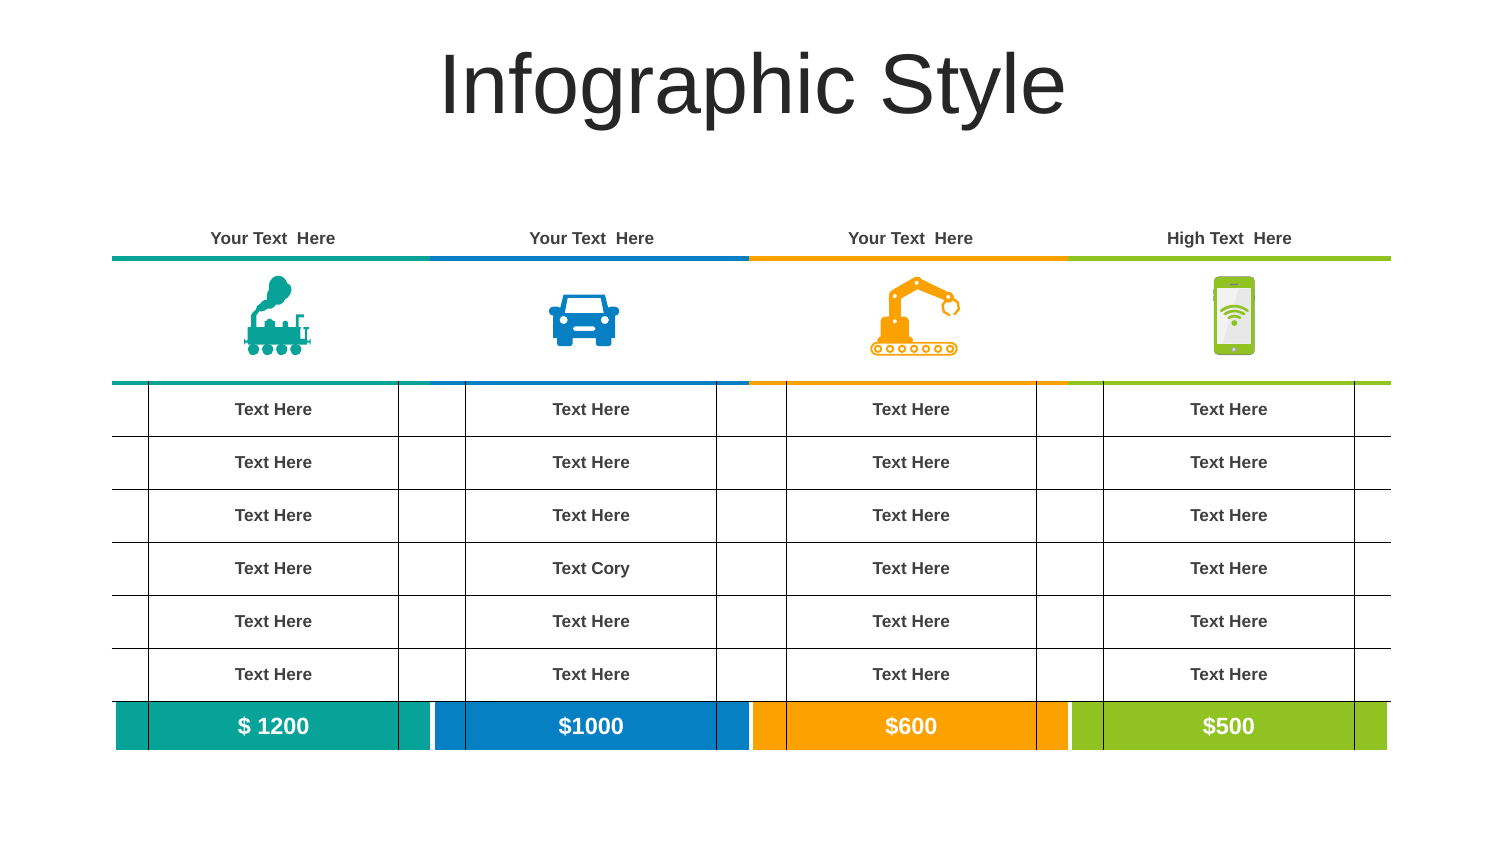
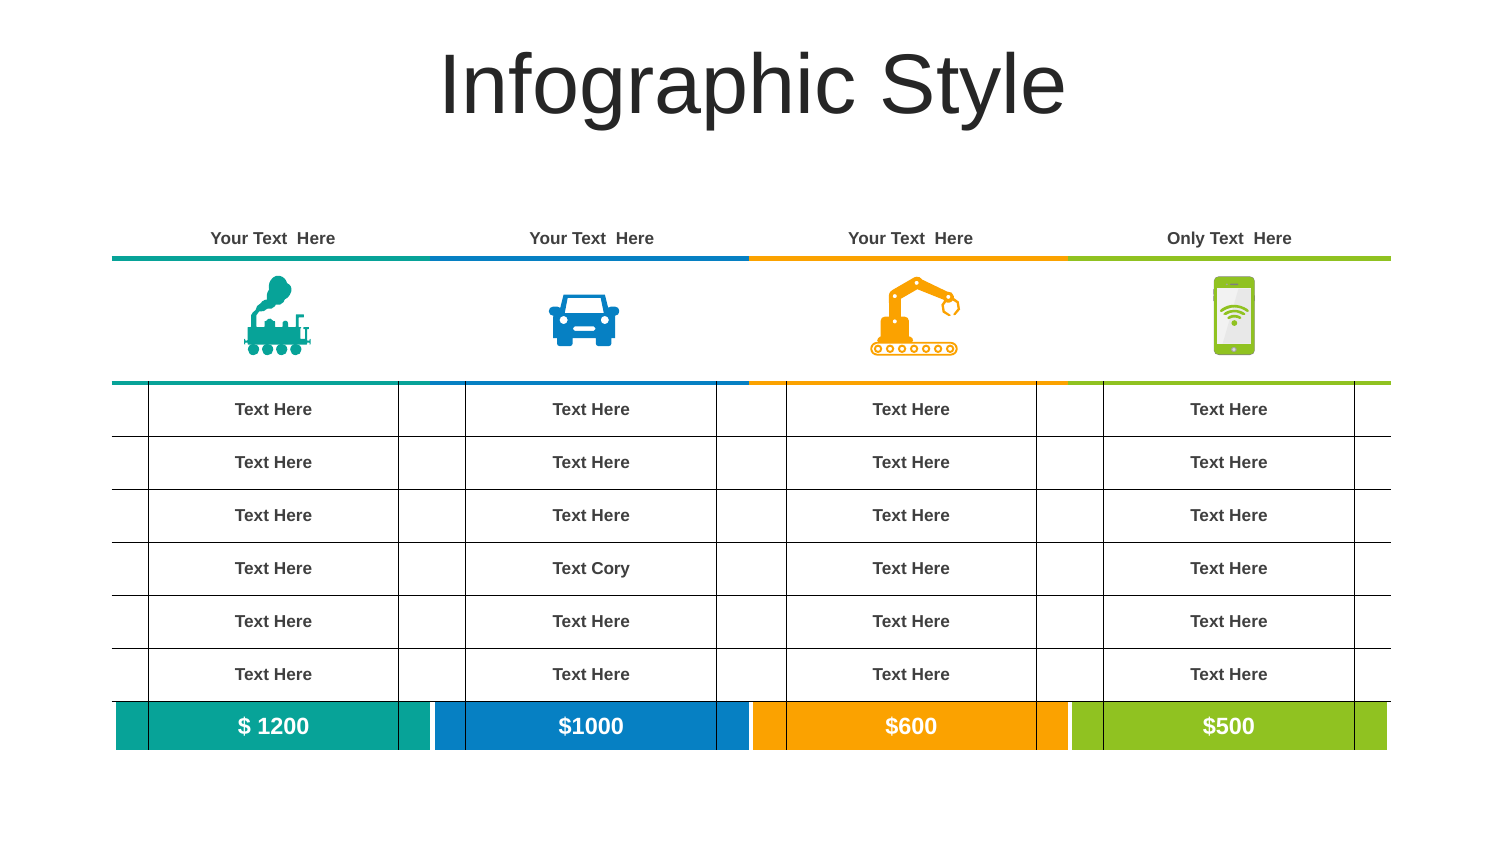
High: High -> Only (1186, 238)
